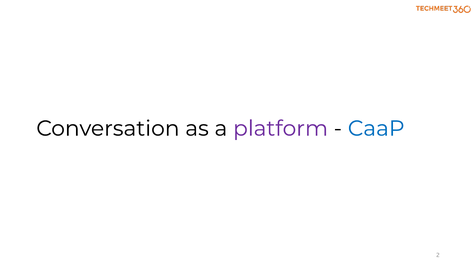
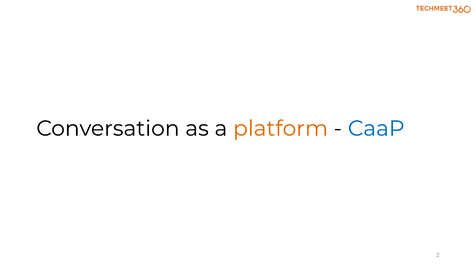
platform colour: purple -> orange (281, 128)
